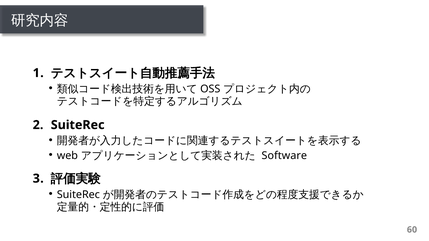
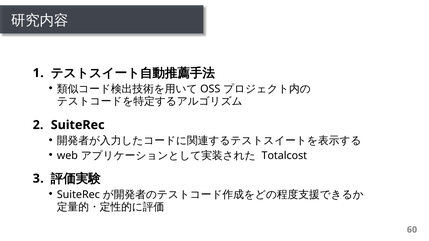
Software: Software -> Totalcost (284, 156)
